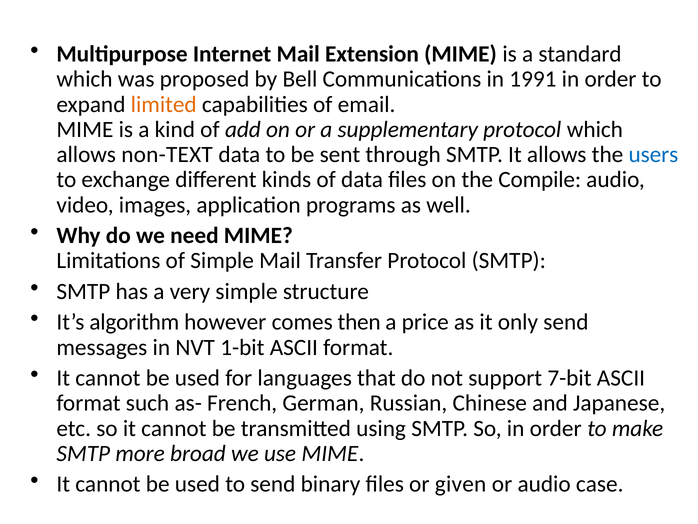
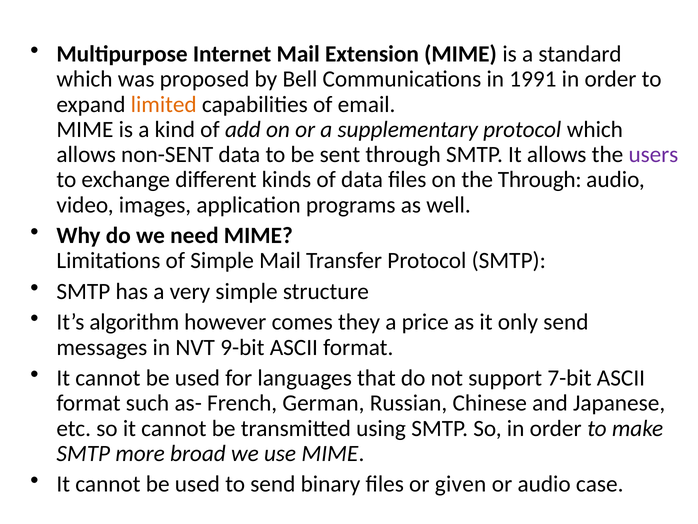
non-TEXT: non-TEXT -> non-SENT (167, 154)
users colour: blue -> purple (653, 154)
the Compile: Compile -> Through (540, 180)
then: then -> they (359, 322)
1-bit: 1-bit -> 9-bit (242, 347)
